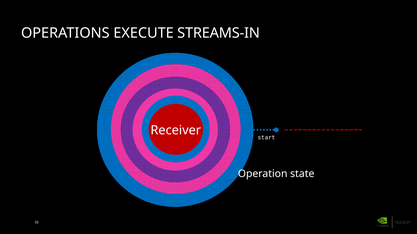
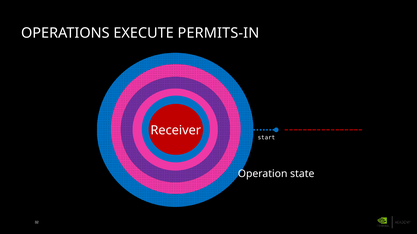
STREAMS-IN: STREAMS-IN -> PERMITS-IN (218, 33)
